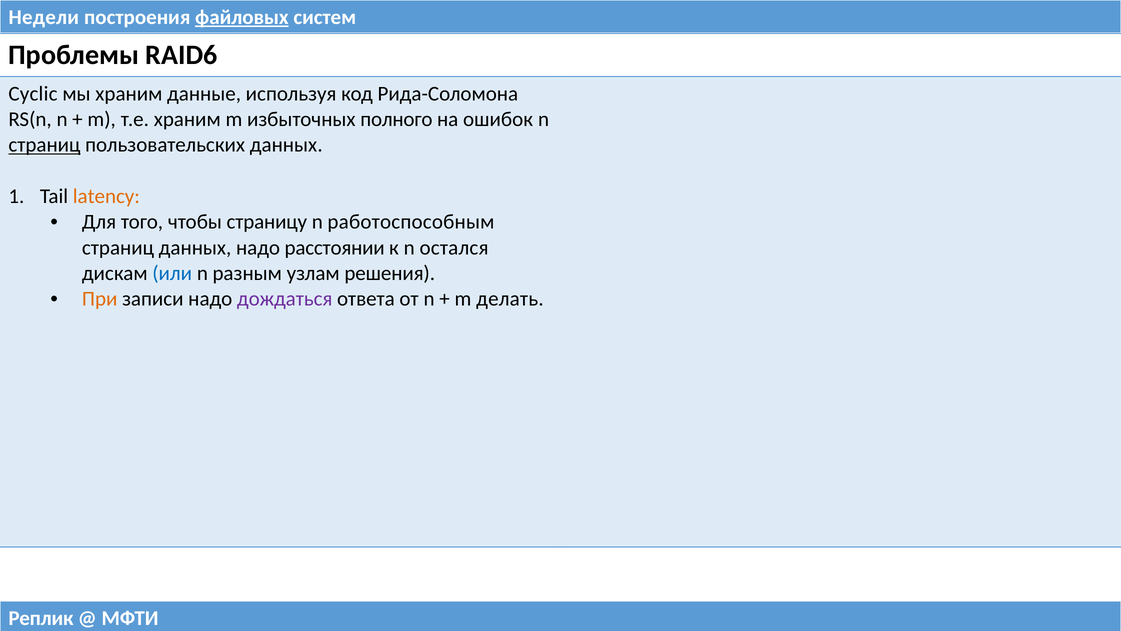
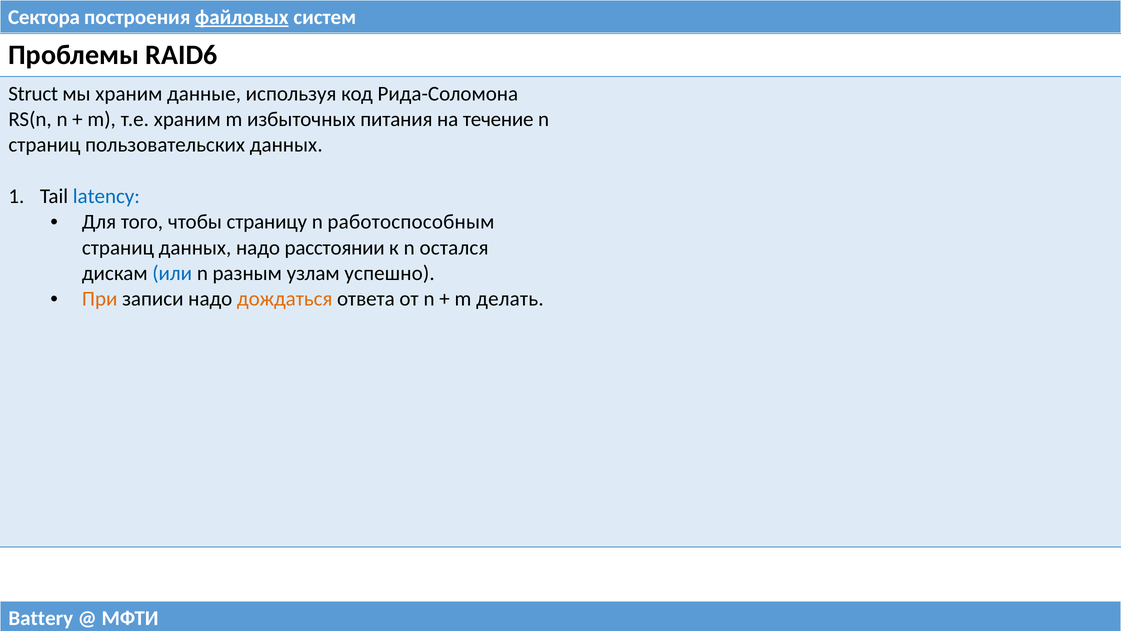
Недели: Недели -> Сектора (44, 17)
Cyclic: Cyclic -> Struct (33, 94)
полного: полного -> питания (396, 119)
ошибок: ошибок -> течение (498, 119)
страниц underline: present -> none (44, 145)
latency colour: orange -> blue (106, 196)
решения: решения -> успешно (390, 273)
дождаться colour: purple -> orange (285, 299)
Реплик: Реплик -> Battery (41, 618)
